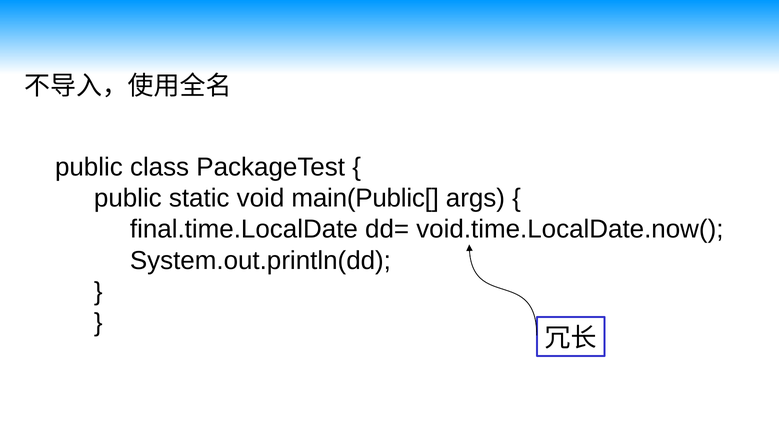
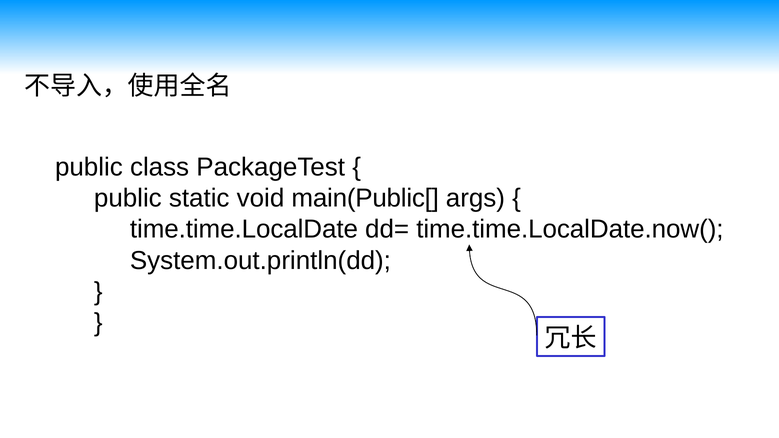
final.time.LocalDate: final.time.LocalDate -> time.time.LocalDate (244, 229)
void.time.LocalDate.now(: void.time.LocalDate.now( -> time.time.LocalDate.now( (570, 229)
